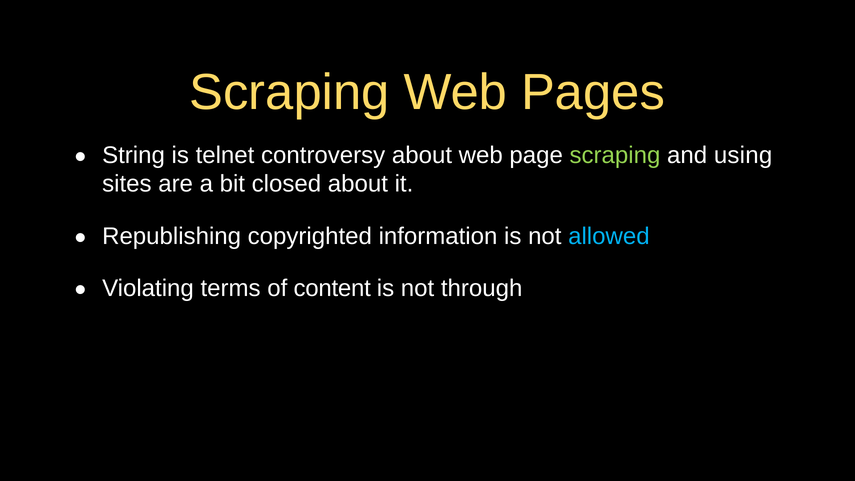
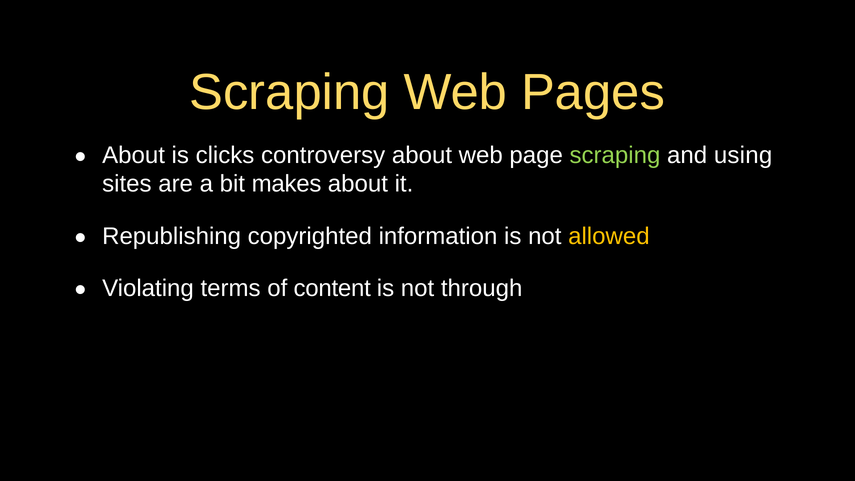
String: String -> About (134, 155)
telnet: telnet -> clicks (225, 155)
closed: closed -> makes (287, 184)
allowed colour: light blue -> yellow (609, 236)
